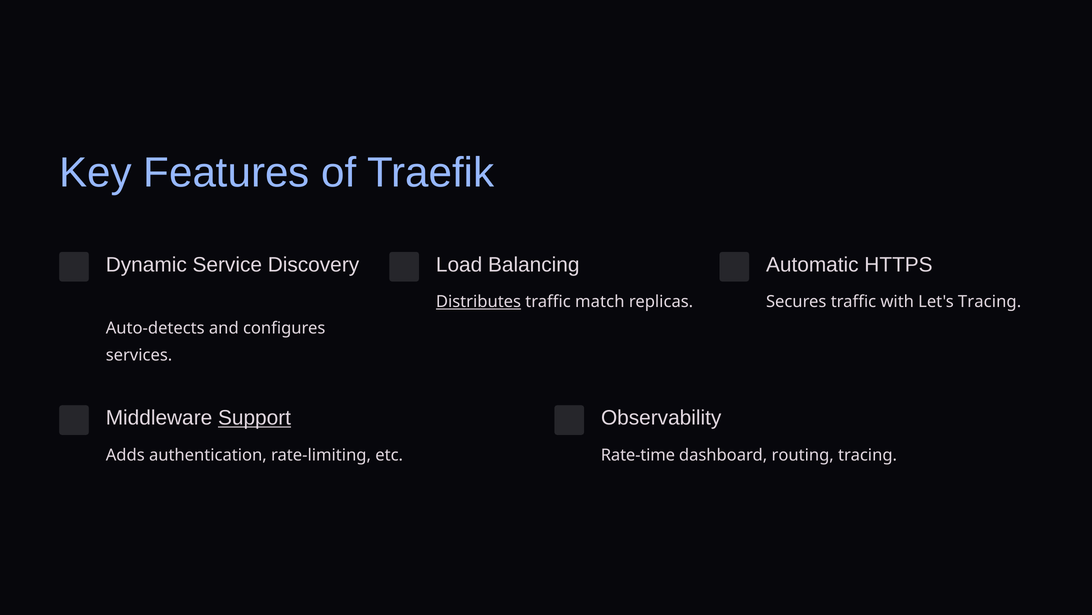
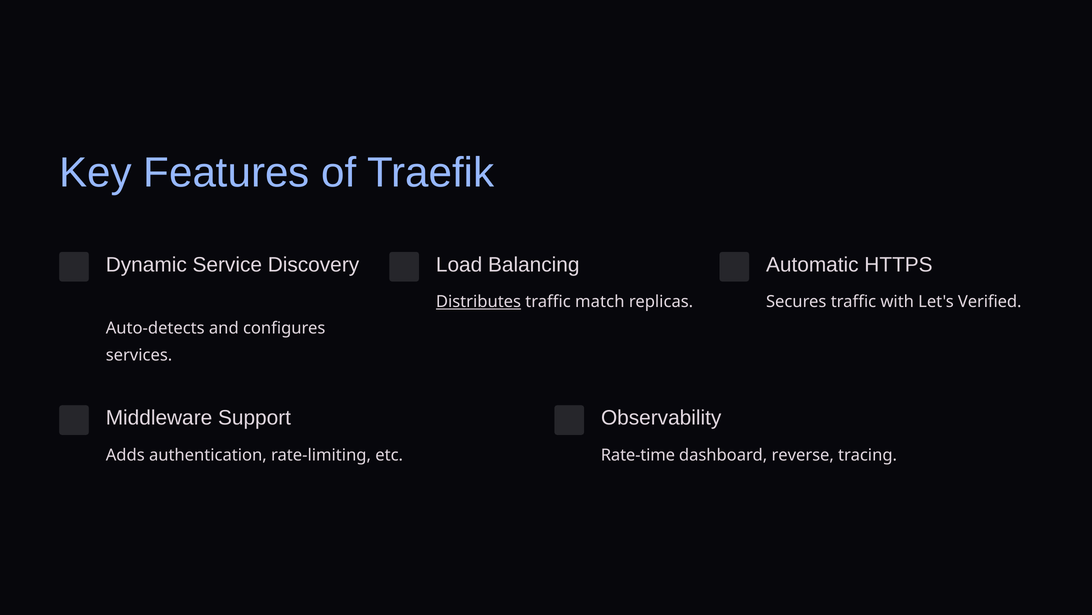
Let's Tracing: Tracing -> Verified (990, 301)
Support underline: present -> none (255, 417)
routing: routing -> reverse (803, 454)
